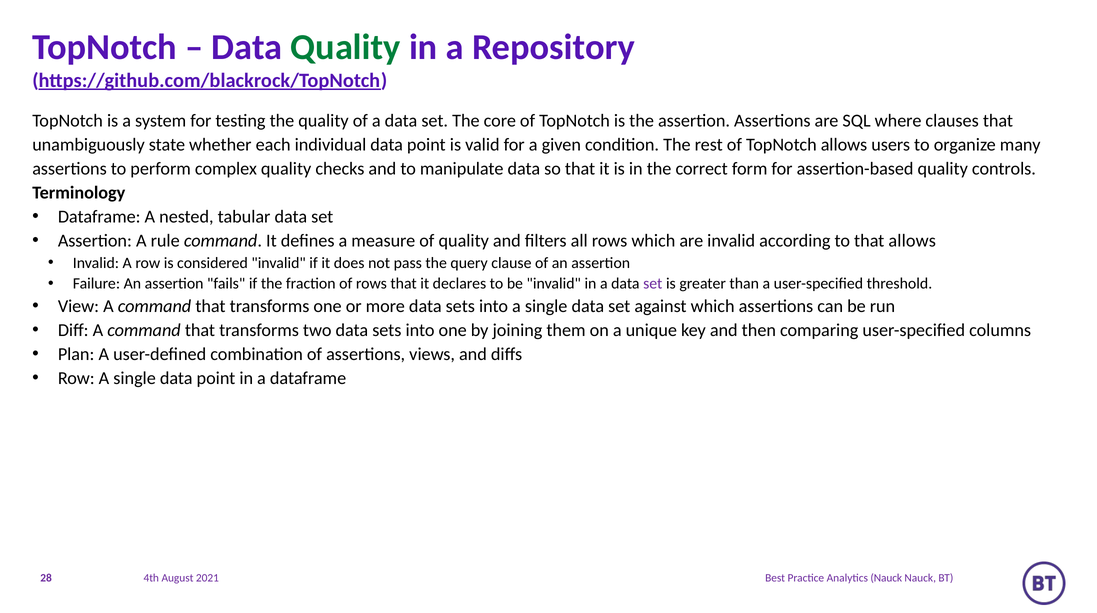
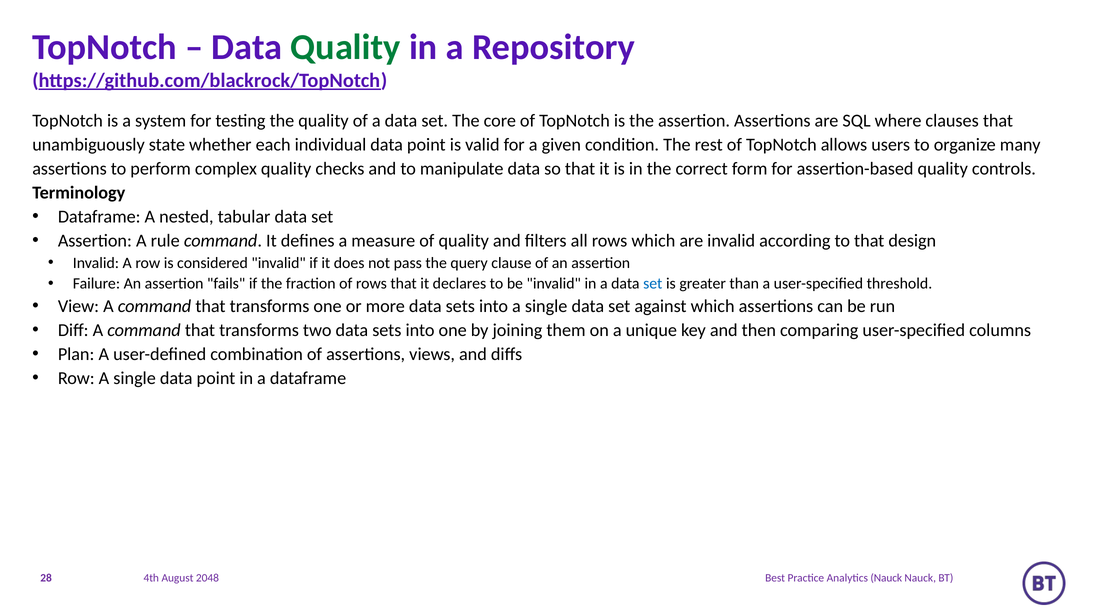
that allows: allows -> design (912, 241)
set colour: purple -> blue (653, 284)
2021: 2021 -> 2048 (207, 578)
